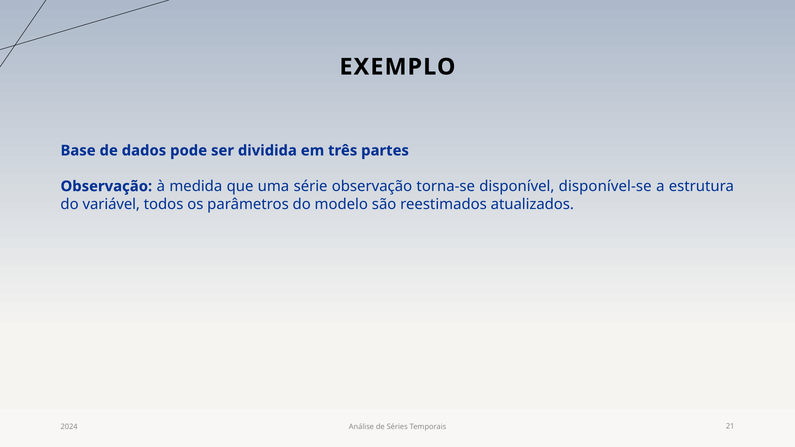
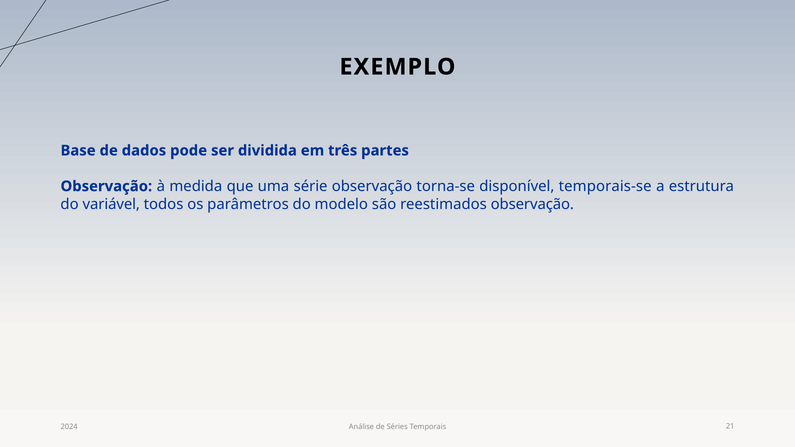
disponível-se: disponível-se -> temporais-se (605, 186)
reestimados atualizados: atualizados -> observação (532, 204)
